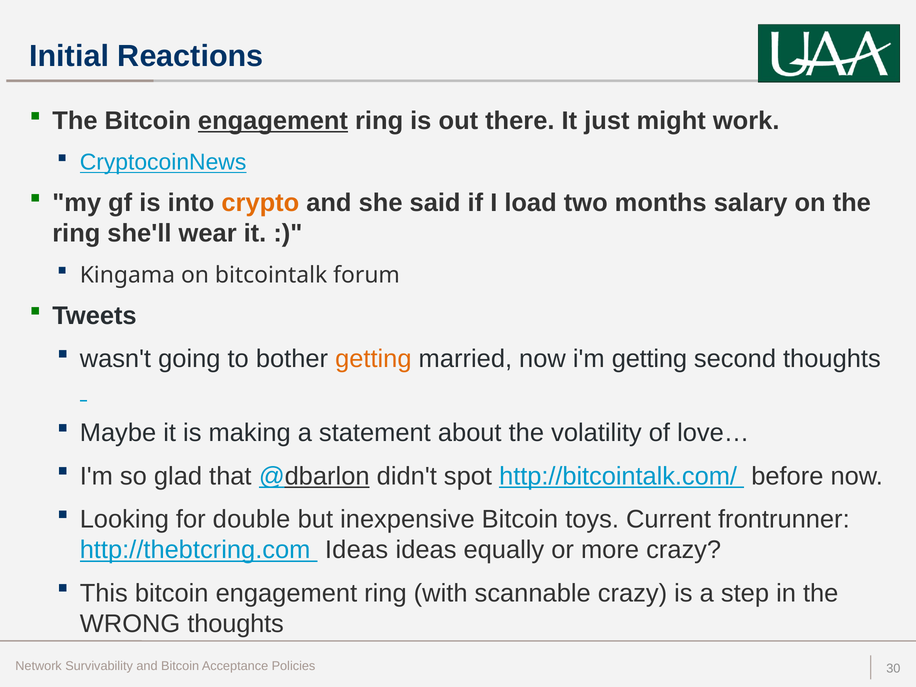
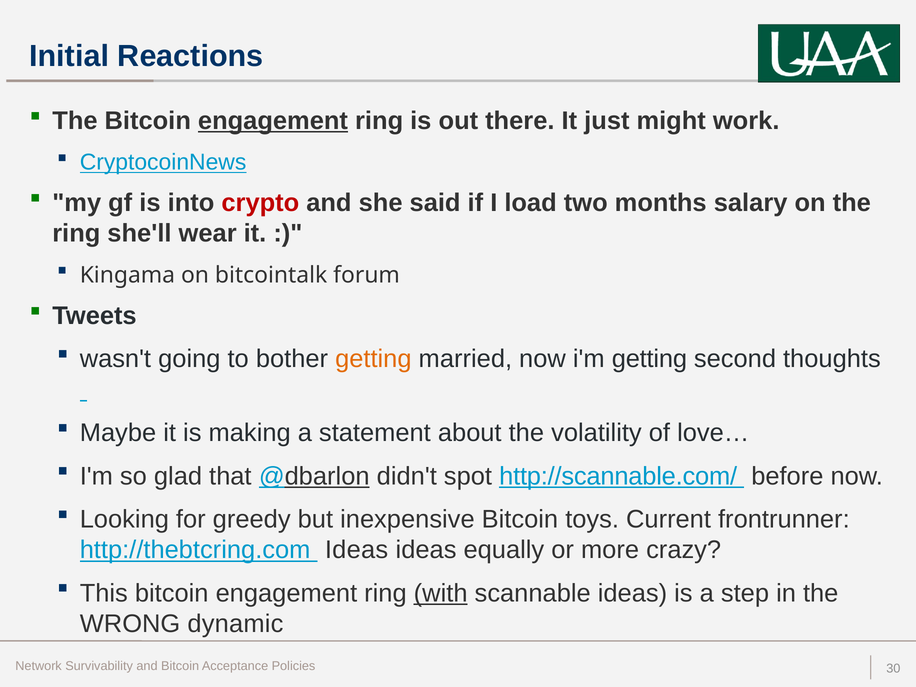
crypto colour: orange -> red (260, 203)
http://bitcointalk.com/: http://bitcointalk.com/ -> http://scannable.com/ (618, 476)
double: double -> greedy (252, 519)
with underline: none -> present (441, 593)
scannable crazy: crazy -> ideas (632, 593)
WRONG thoughts: thoughts -> dynamic (235, 624)
